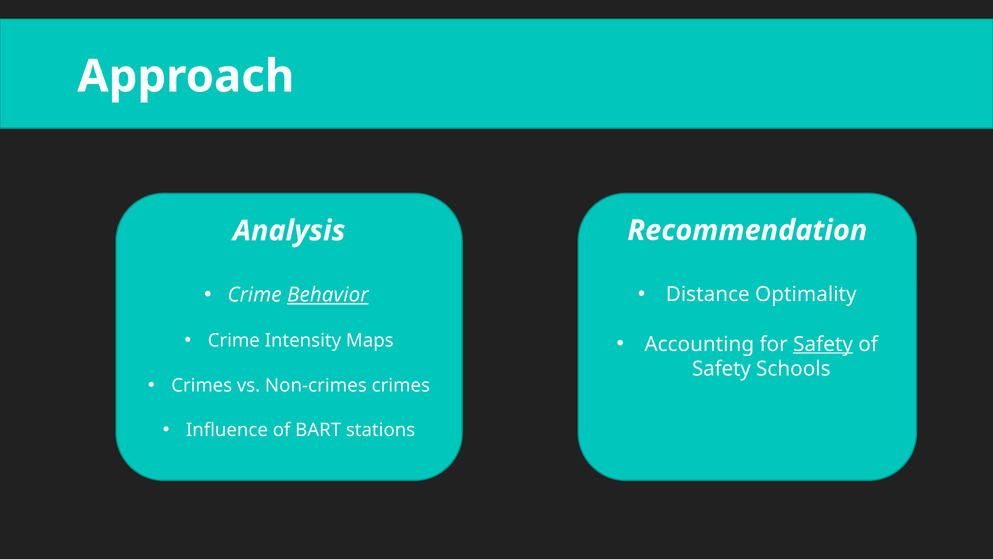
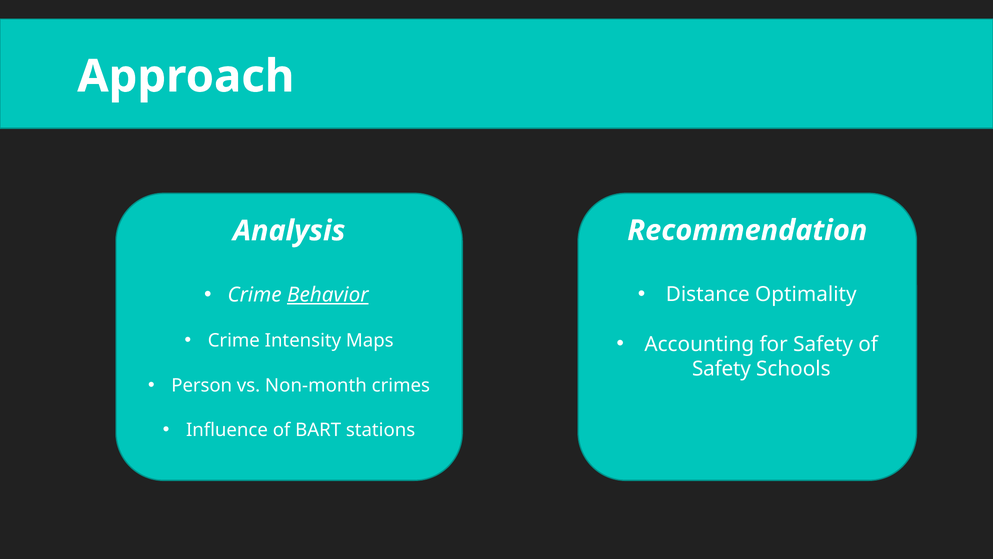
Safety underline: present -> none (823, 344)
Crimes: Crimes -> Person (202, 385)
Non-crimes: Non-crimes -> Non-month (316, 385)
